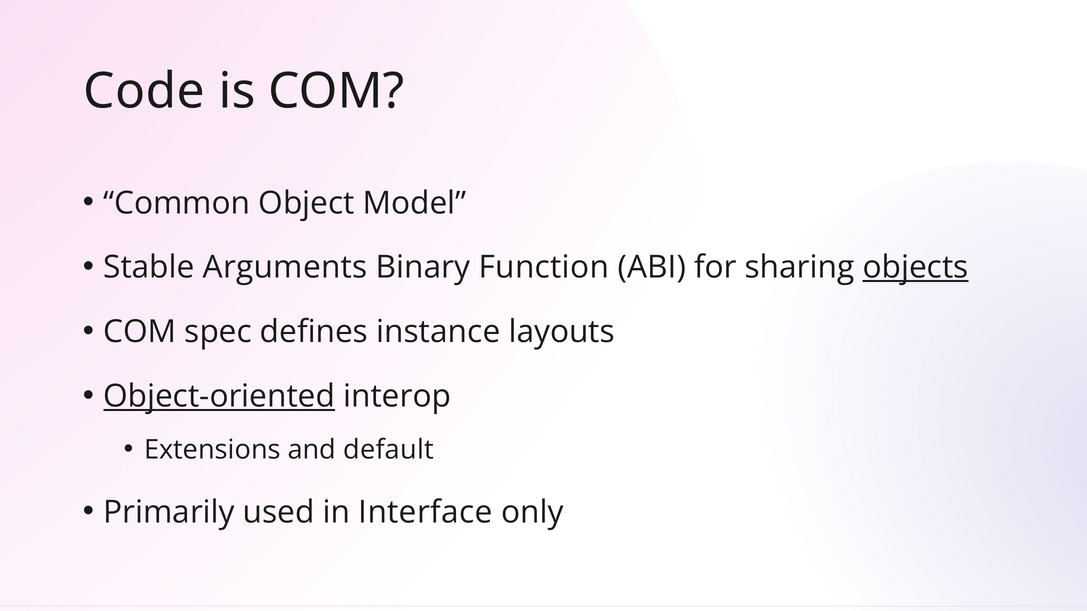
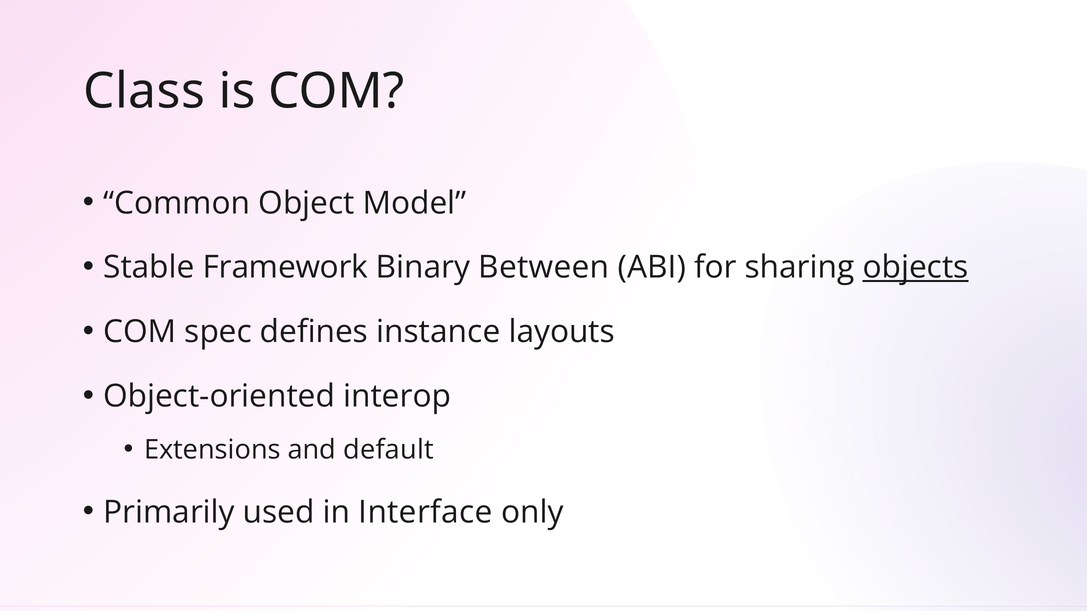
Code: Code -> Class (144, 91)
Arguments: Arguments -> Framework (285, 268)
Function: Function -> Between (544, 268)
Object-oriented underline: present -> none (219, 397)
